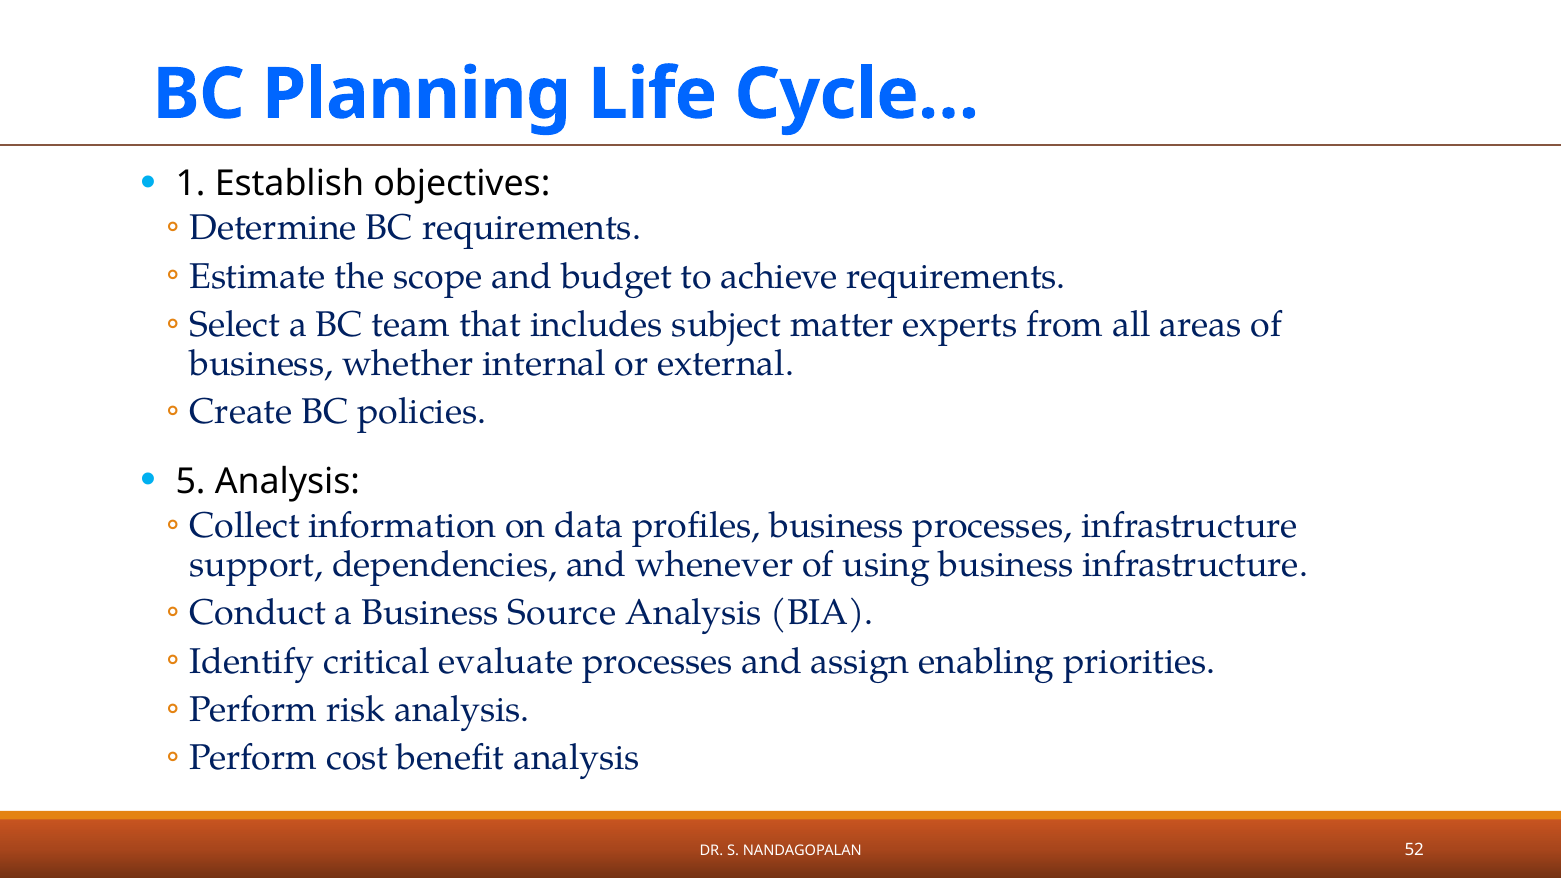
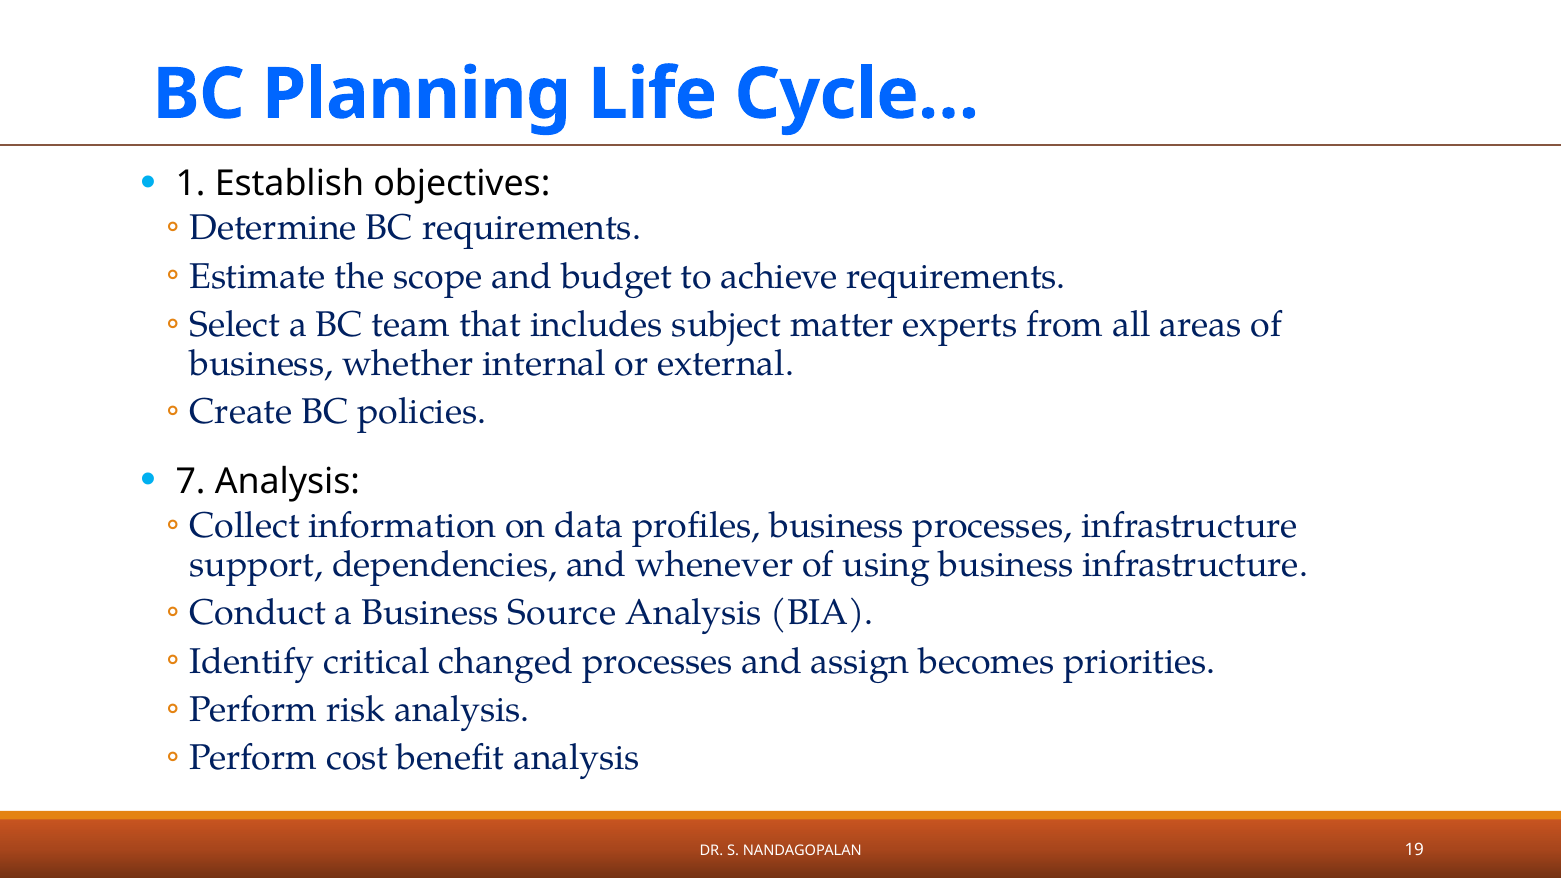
5: 5 -> 7 (191, 481)
evaluate: evaluate -> changed (506, 661)
enabling: enabling -> becomes (987, 661)
52: 52 -> 19 (1414, 850)
